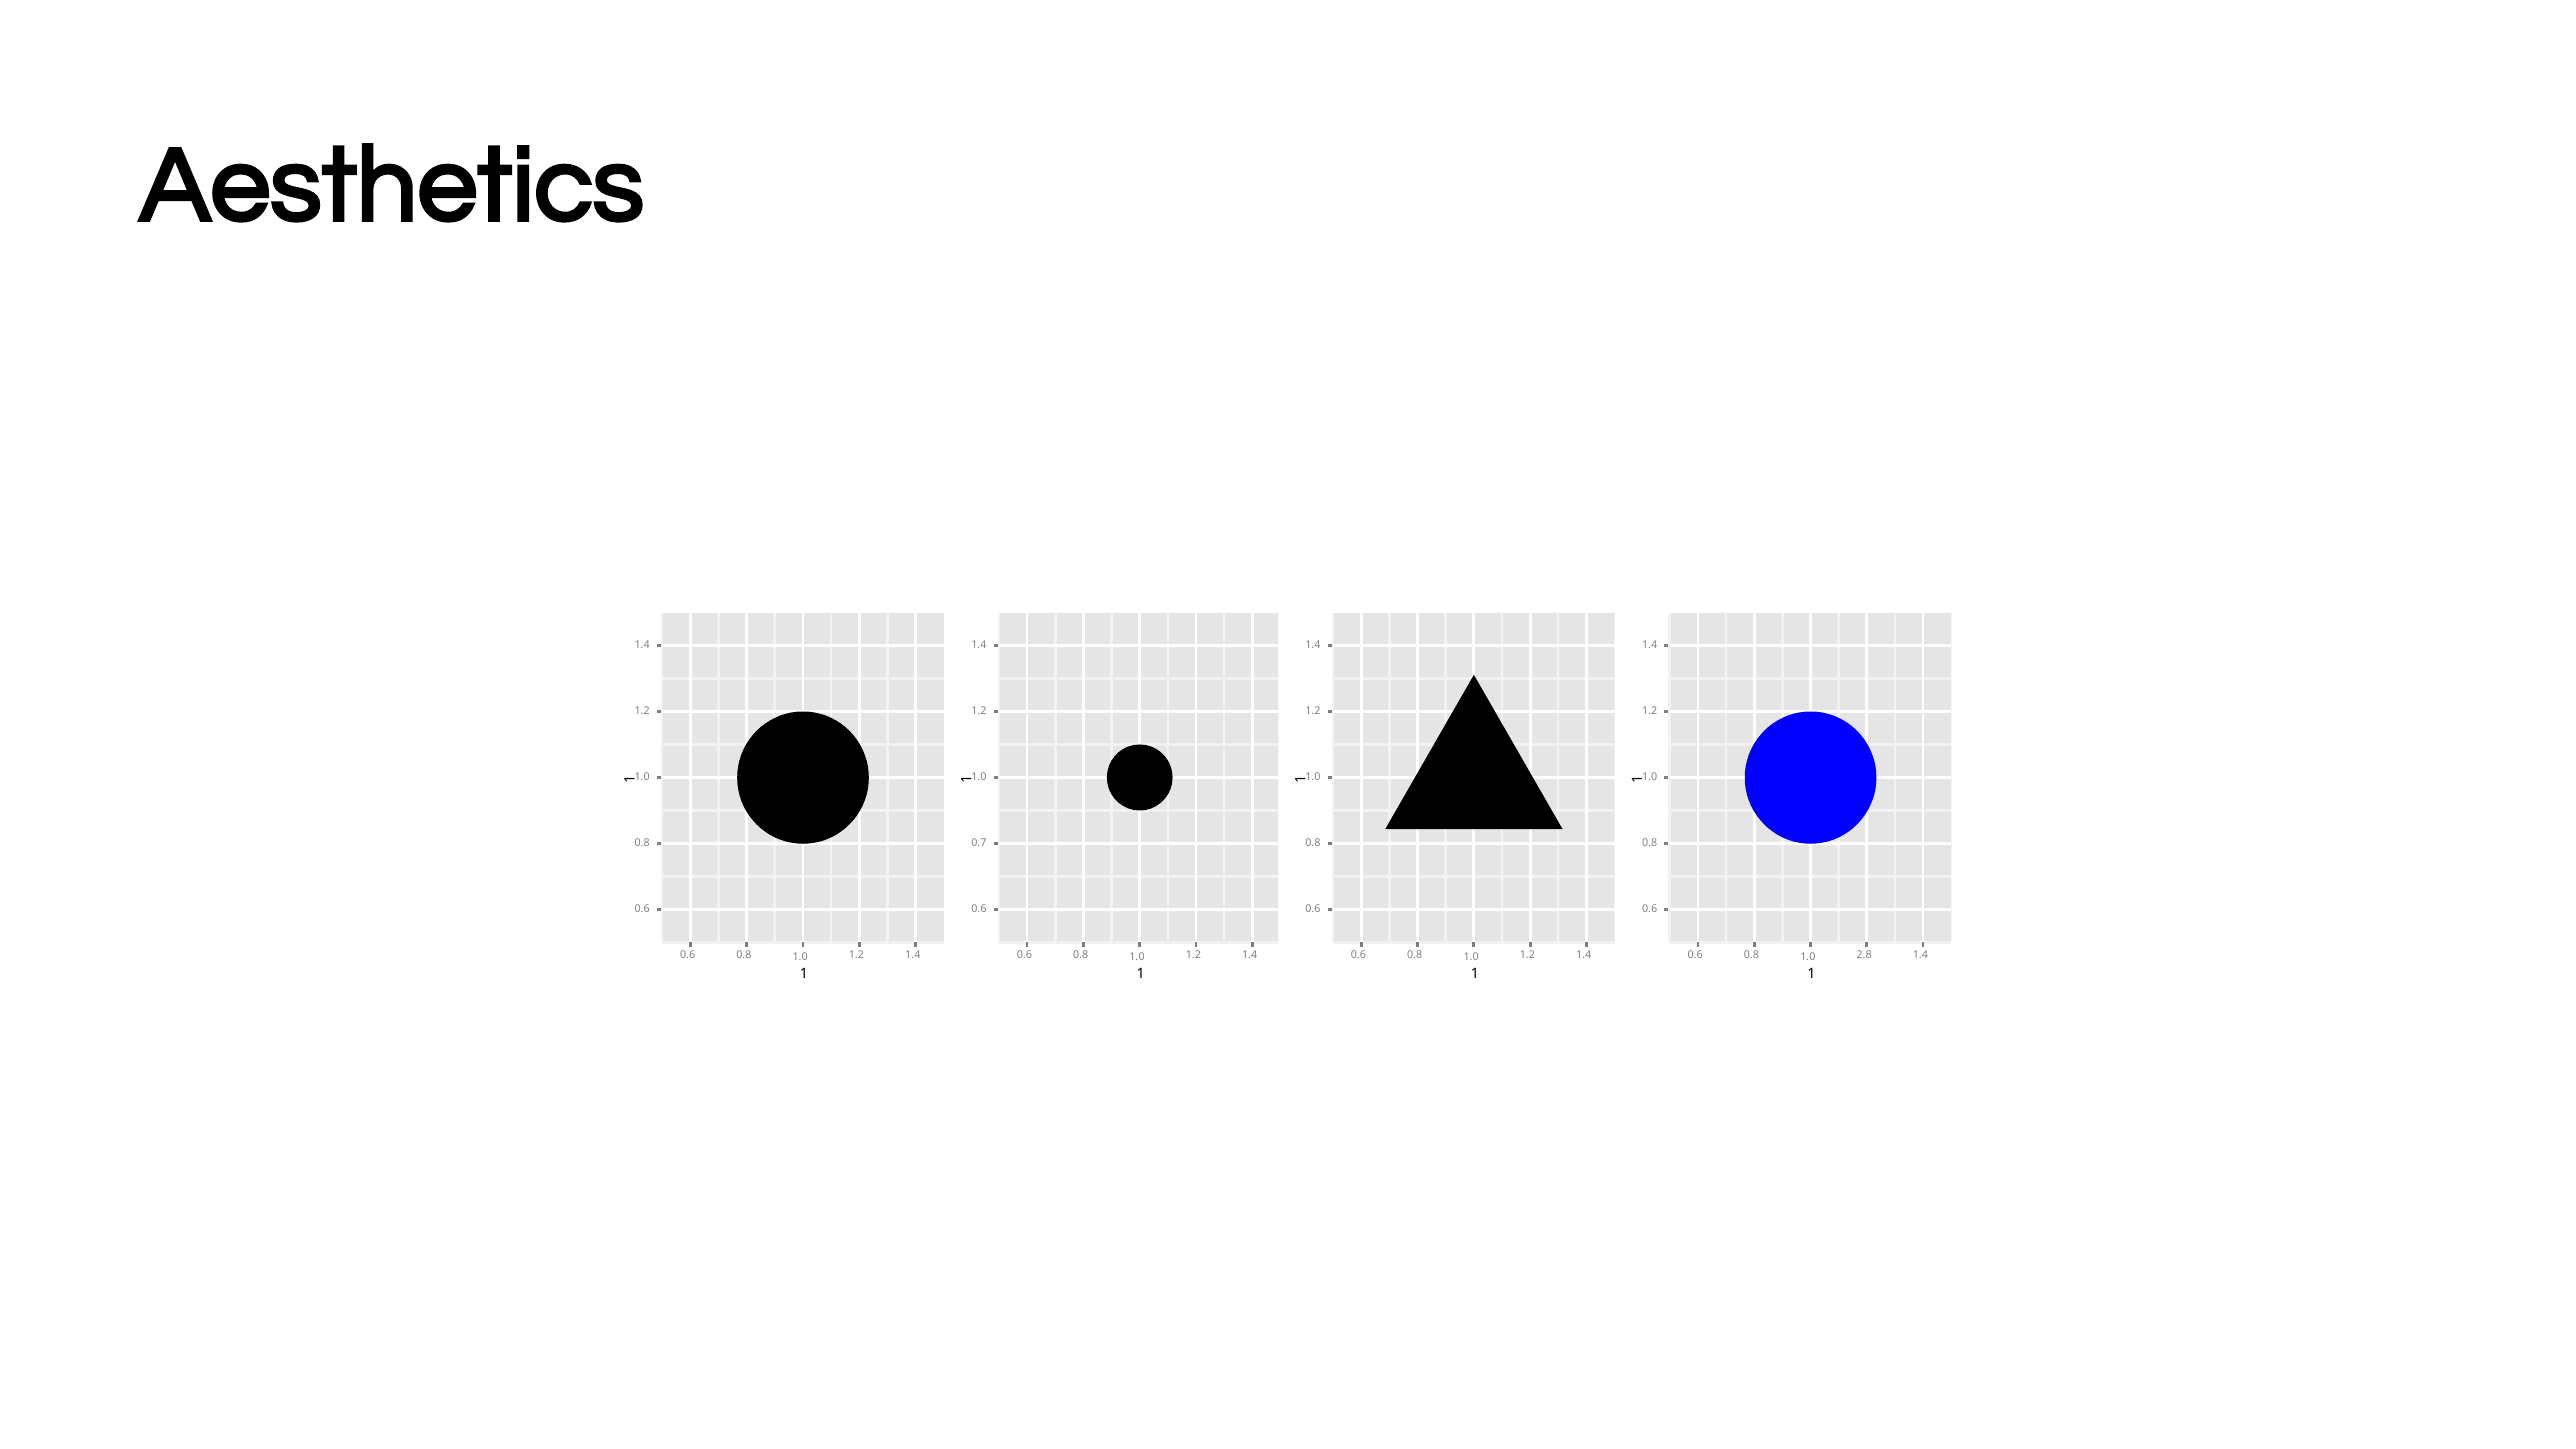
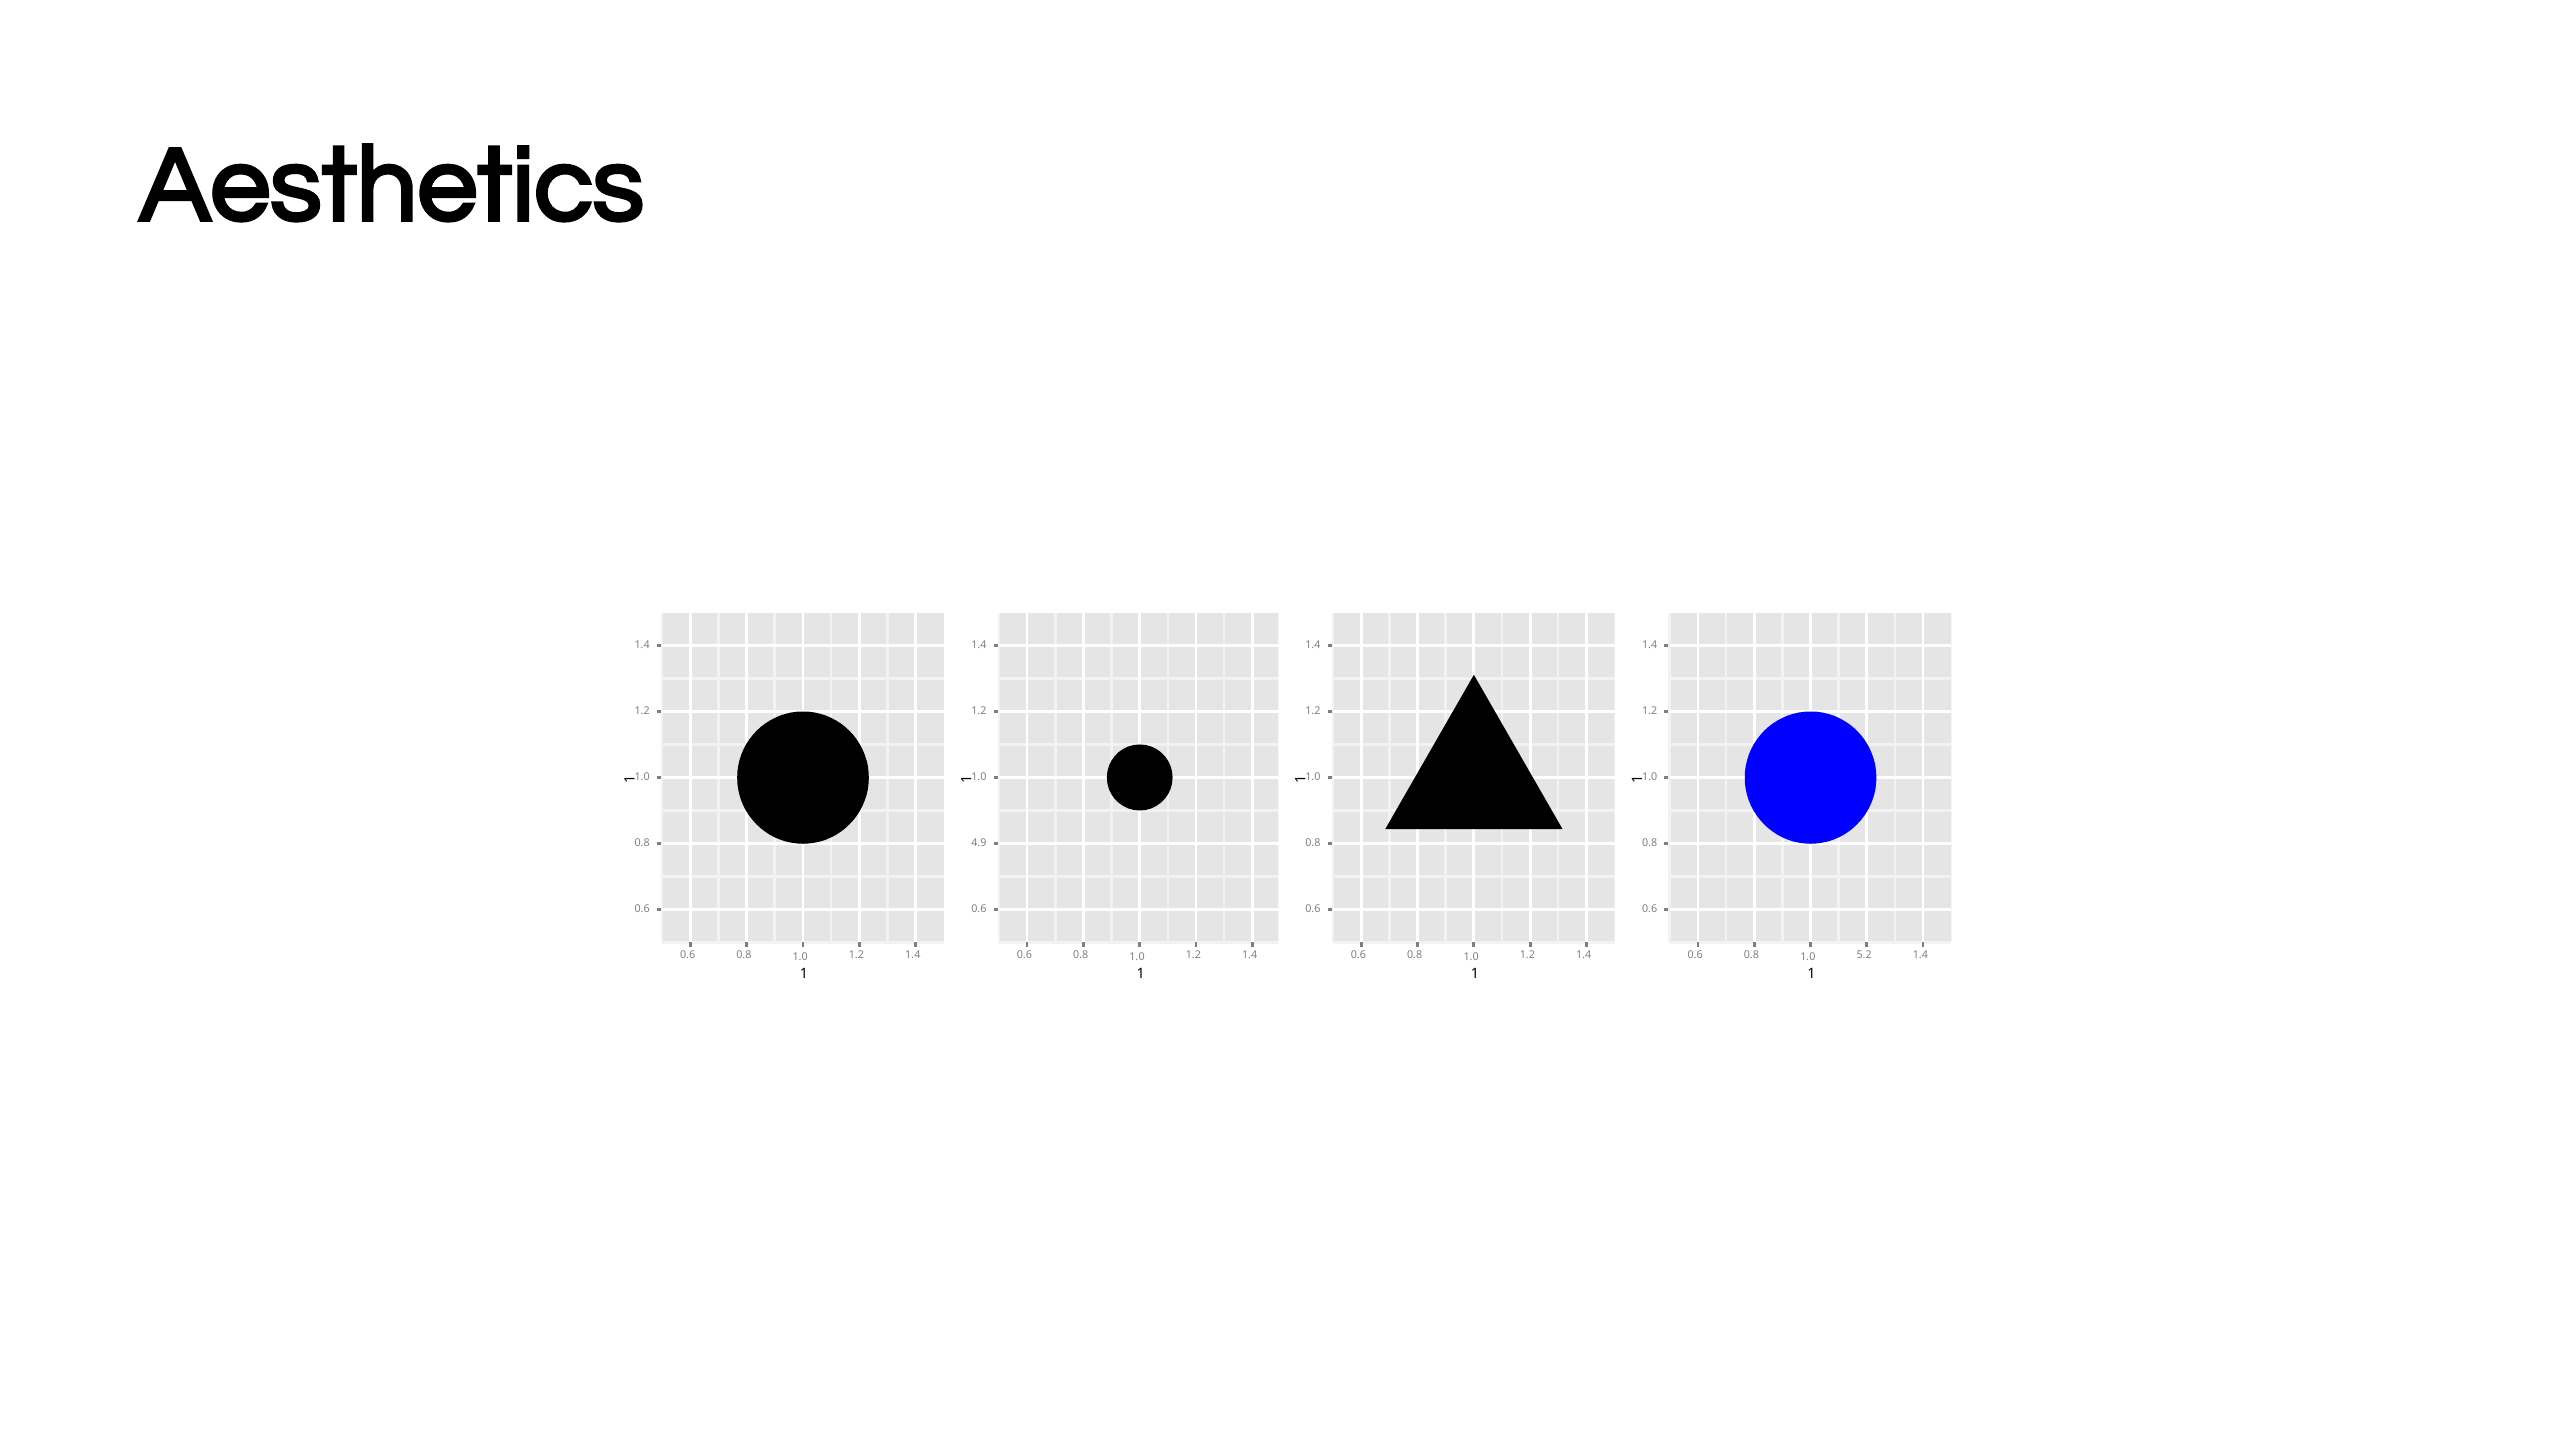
0.7: 0.7 -> 4.9 (979, 843)
2.8: 2.8 -> 5.2 (1864, 955)
